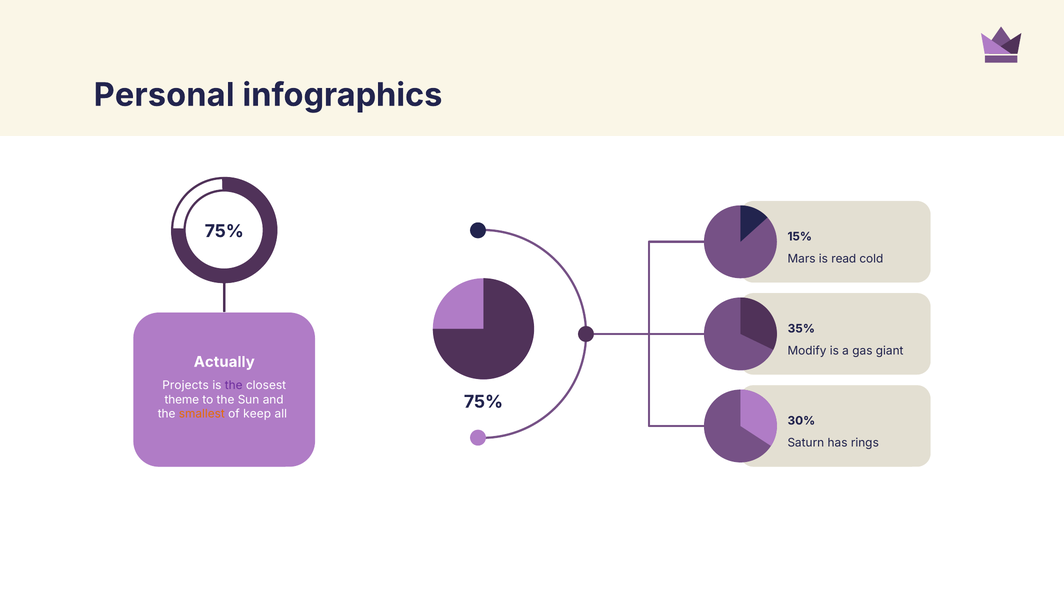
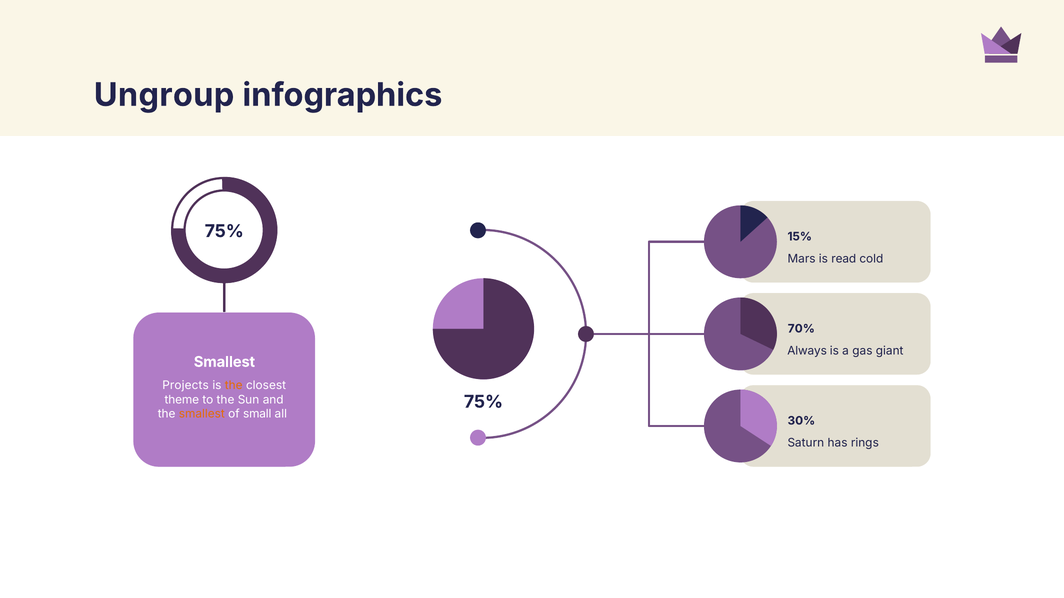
Personal: Personal -> Ungroup (164, 95)
35%: 35% -> 70% (801, 329)
Modify: Modify -> Always (807, 351)
Actually: Actually -> Smallest (224, 362)
the colour: purple -> orange (234, 386)
keep: keep -> small (257, 414)
